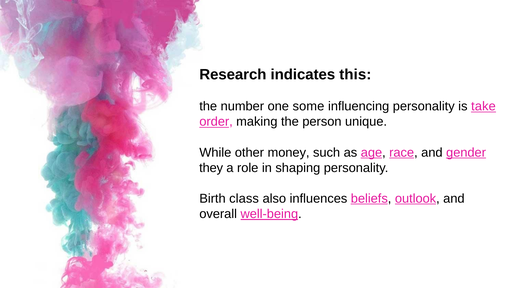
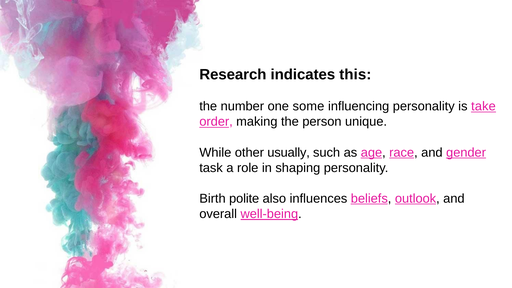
money: money -> usually (289, 152)
they: they -> task (211, 168)
class: class -> polite (244, 199)
